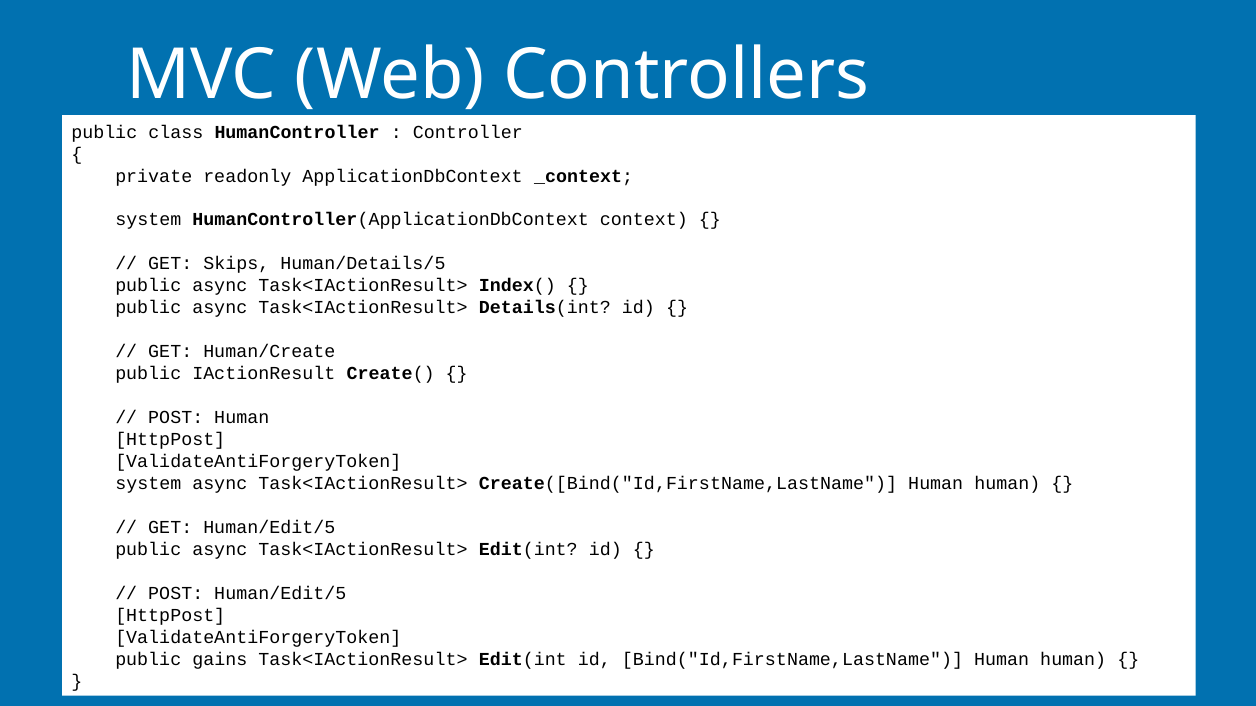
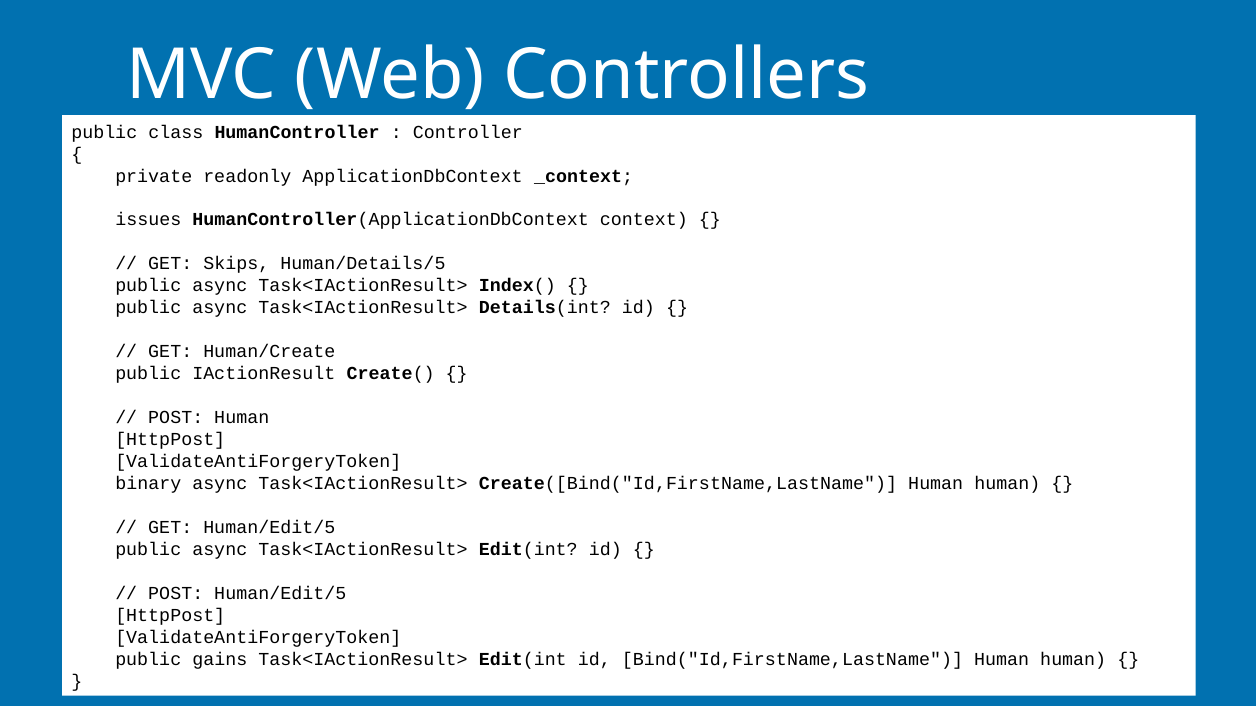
system: system -> issues (148, 220)
system: system -> binary (148, 484)
